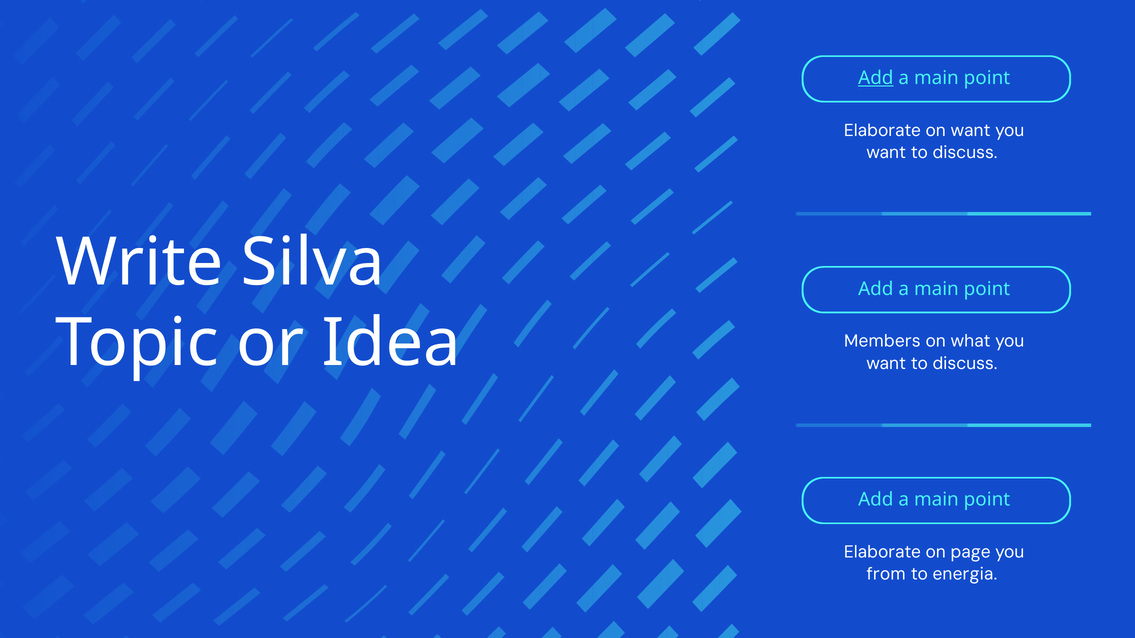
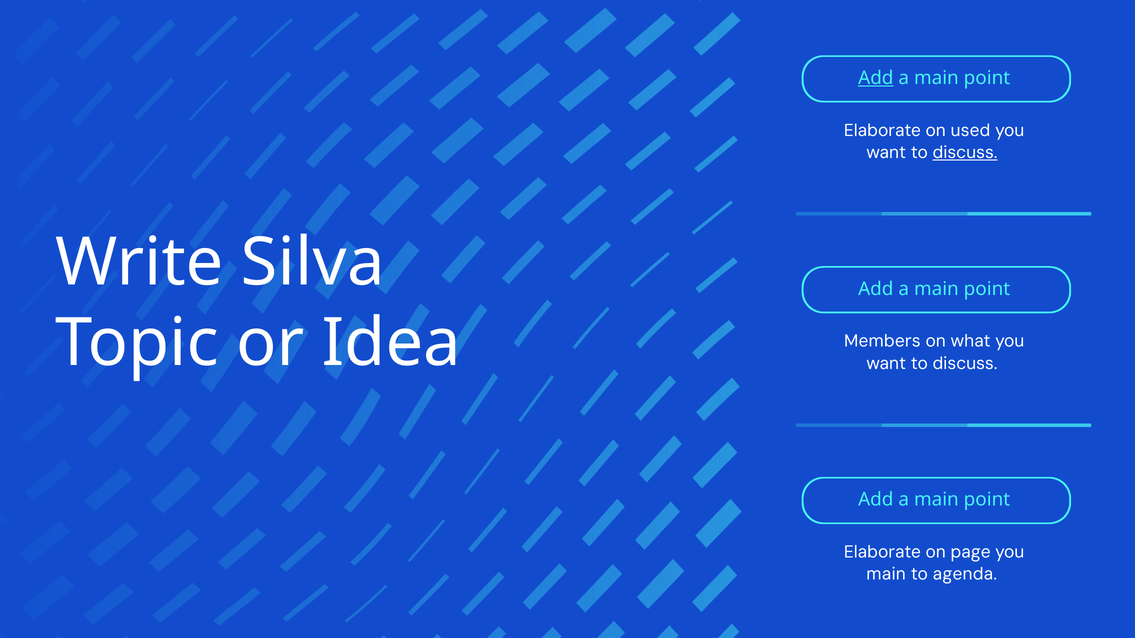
on want: want -> used (970, 130)
discuss underline: none -> present (965, 153)
from: from -> main (886, 575)
energia: energia -> agenda (965, 575)
